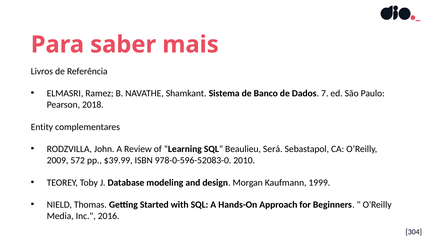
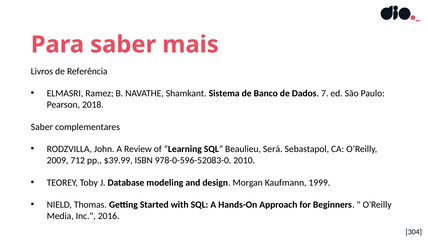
Entity: Entity -> Saber (42, 127)
572: 572 -> 712 (78, 160)
